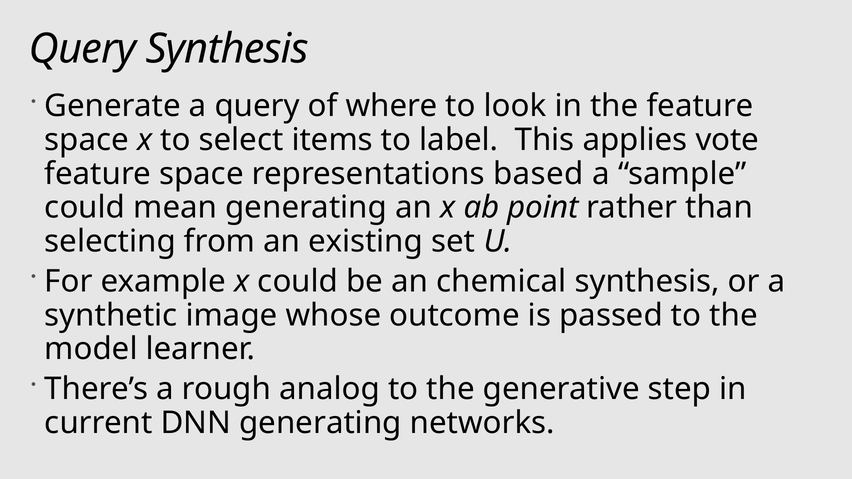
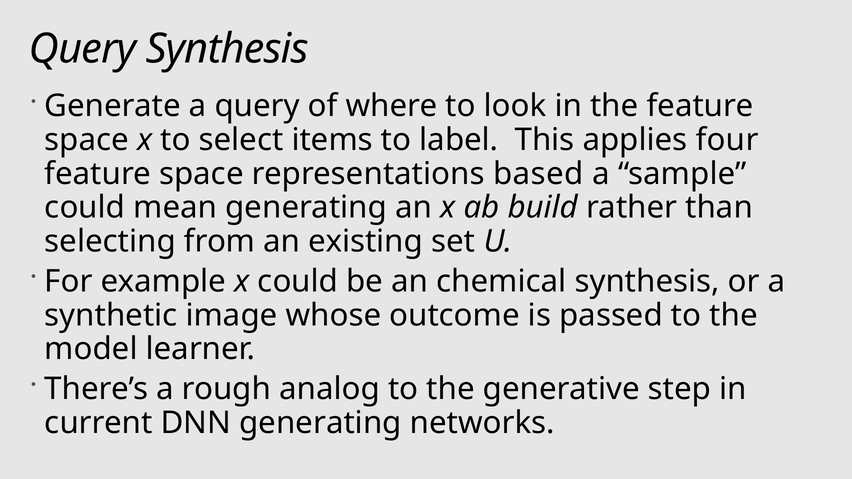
vote: vote -> four (727, 140)
point: point -> build (543, 208)
